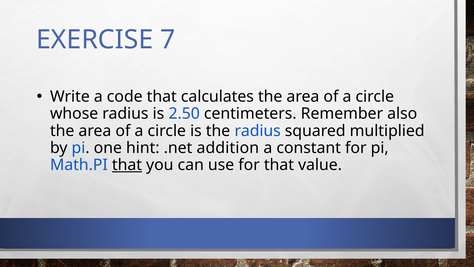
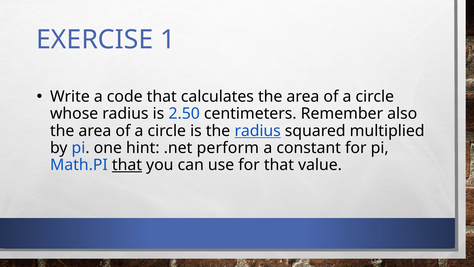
7: 7 -> 1 (168, 40)
radius underline: none -> present (258, 131)
addition: addition -> perform (228, 148)
